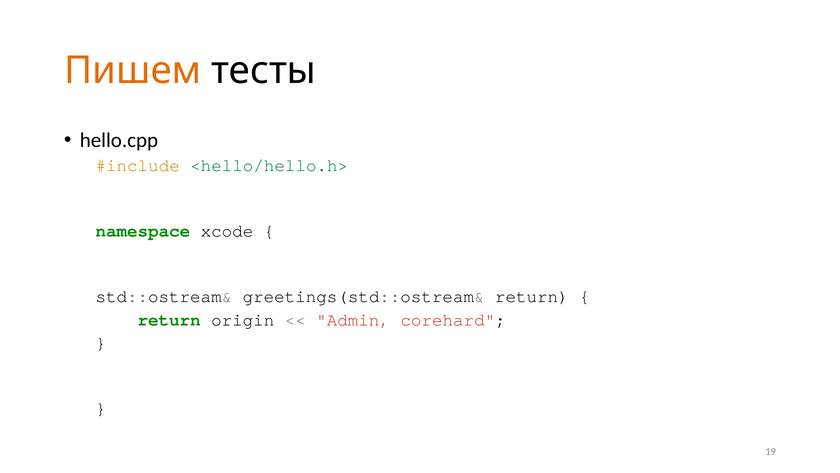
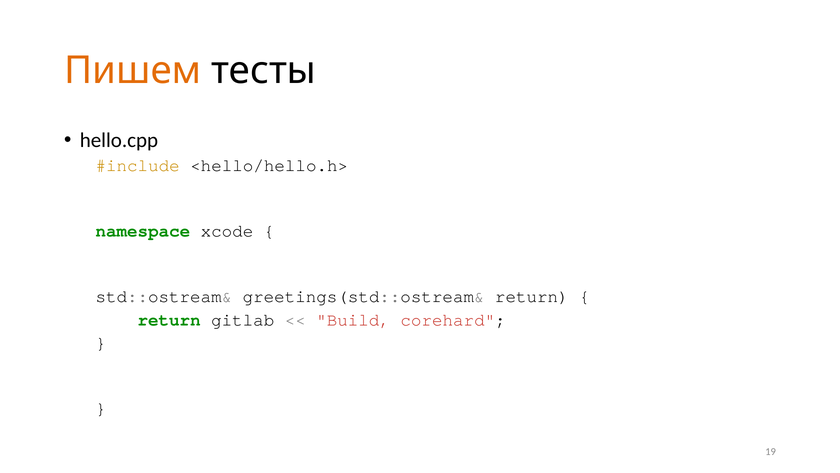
<hello/hello.h> colour: green -> black (269, 165)
origin: origin -> gitlab (243, 319)
Admin: Admin -> Build (353, 319)
